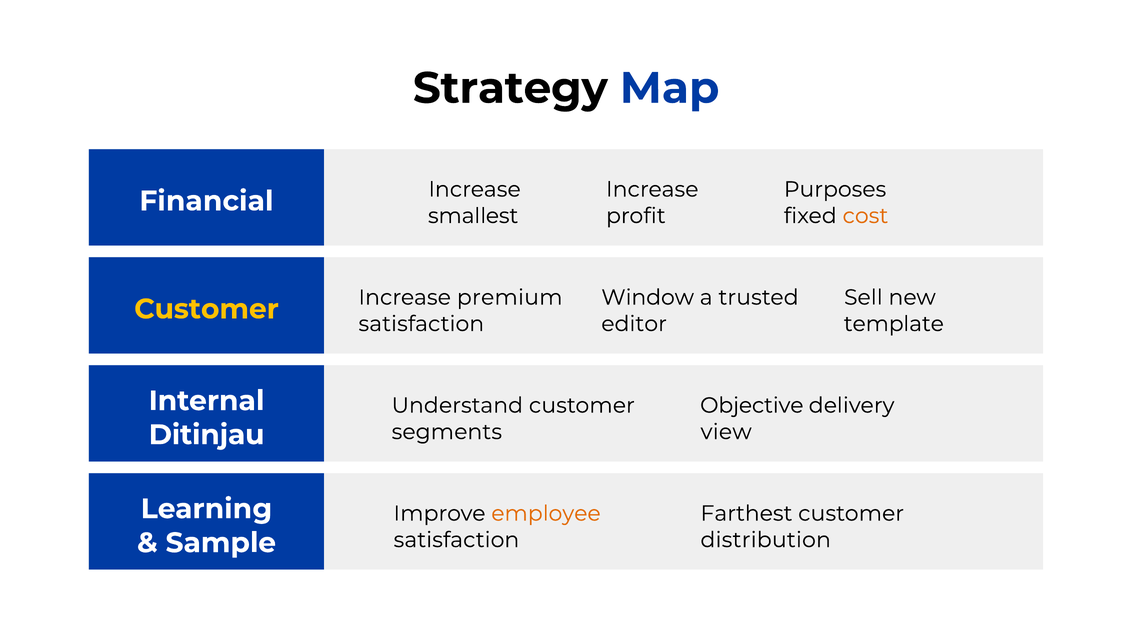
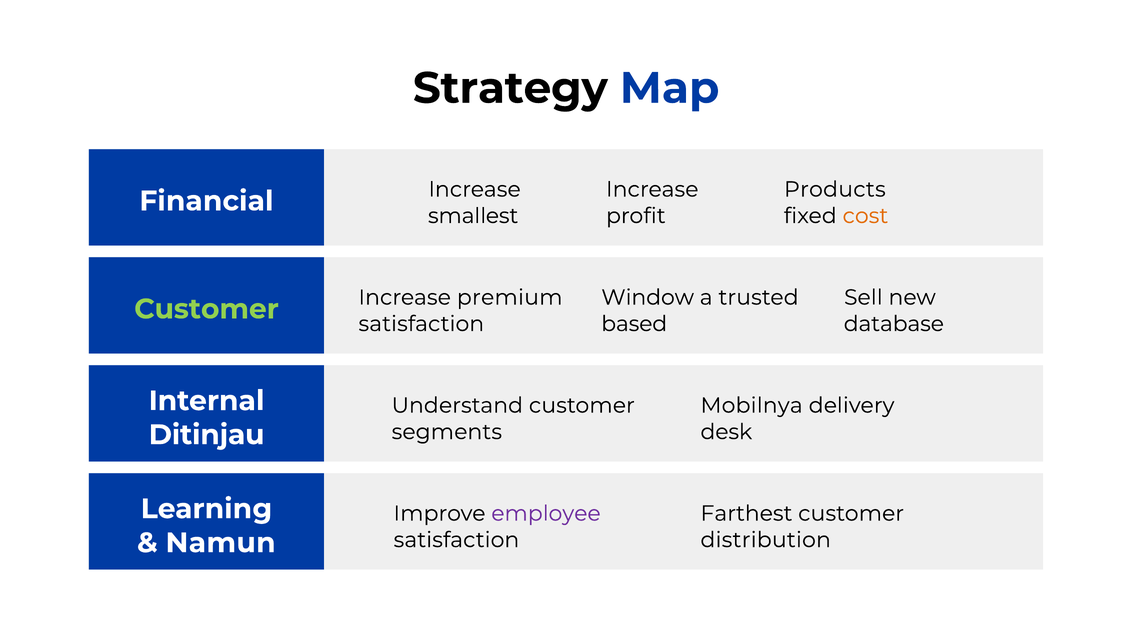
Purposes: Purposes -> Products (835, 189)
Customer colour: yellow -> light green (206, 309)
editor: editor -> based (634, 324)
template: template -> database (894, 324)
Objective: Objective -> Mobilnya (752, 405)
view: view -> desk (726, 432)
employee colour: orange -> purple (546, 513)
Sample: Sample -> Namun (221, 543)
